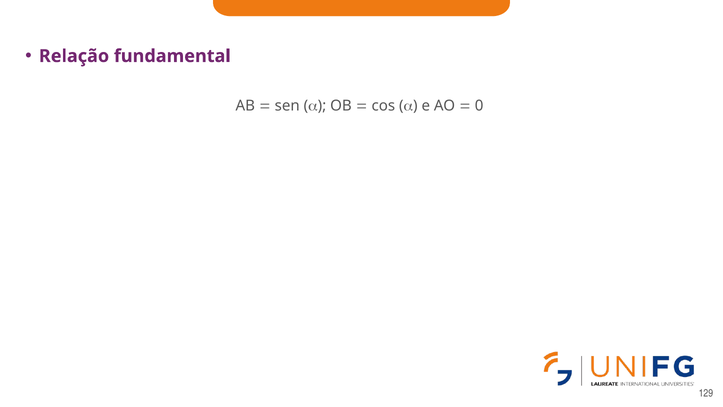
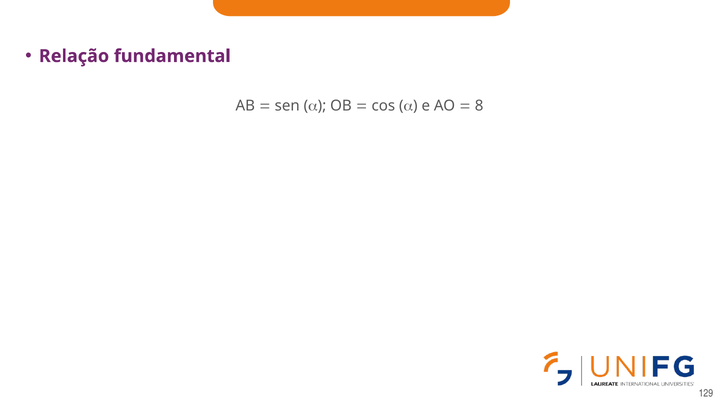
0: 0 -> 8 (479, 106)
